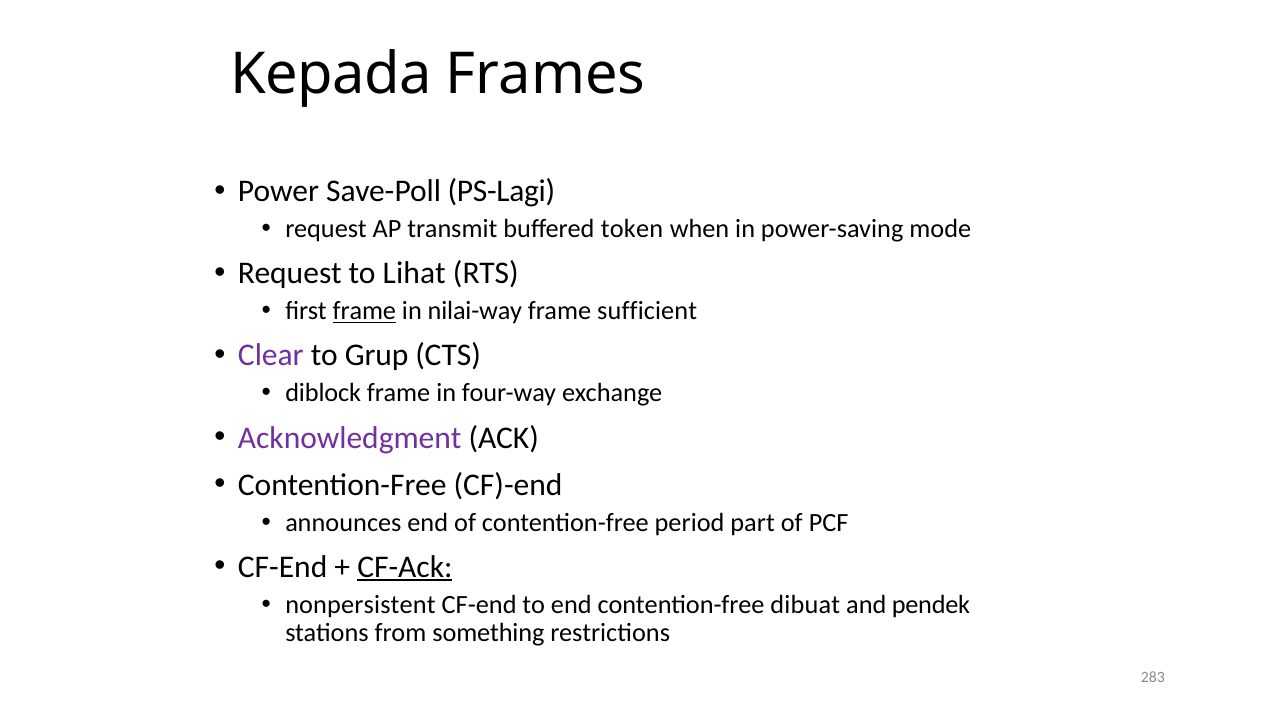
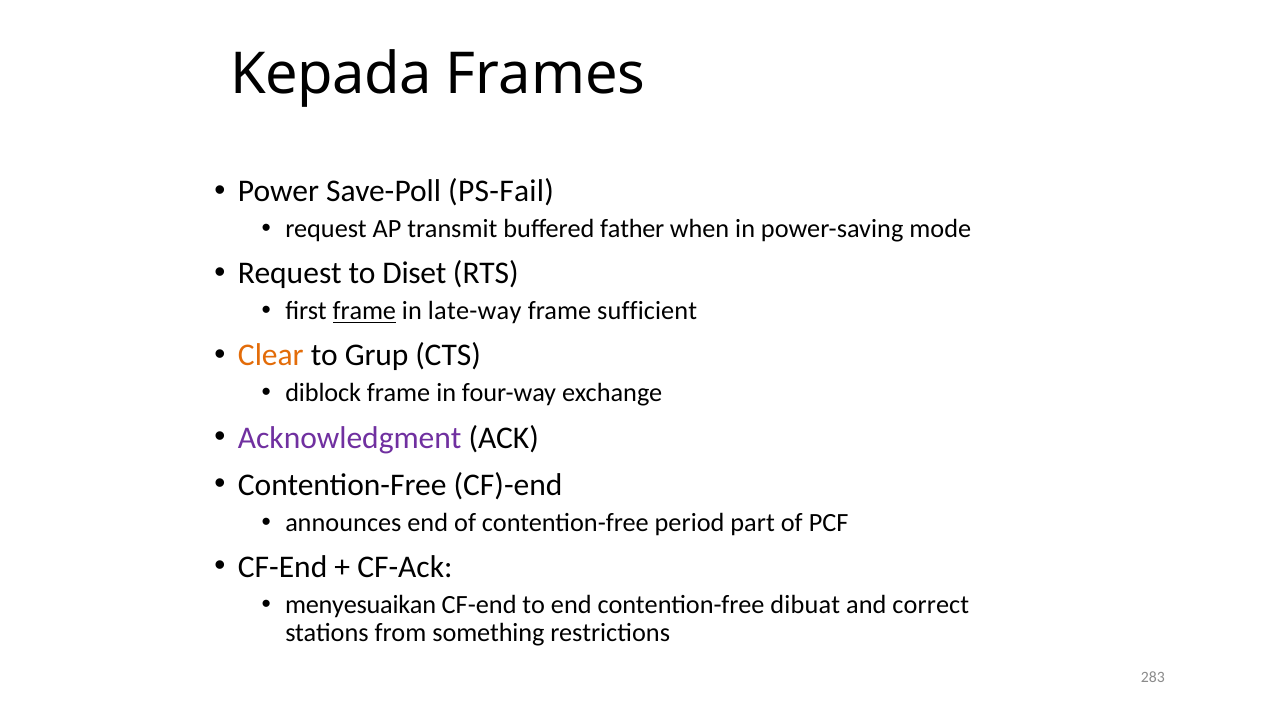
PS-Lagi: PS-Lagi -> PS-Fail (501, 192)
token: token -> father (632, 229)
Lihat: Lihat -> Diset (414, 274)
nilai-way: nilai-way -> late-way (475, 311)
Clear colour: purple -> orange (271, 356)
CF-Ack underline: present -> none (405, 567)
nonpersistent: nonpersistent -> menyesuaikan (361, 605)
pendek: pendek -> correct (931, 605)
